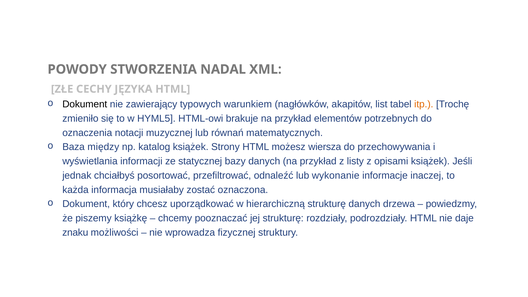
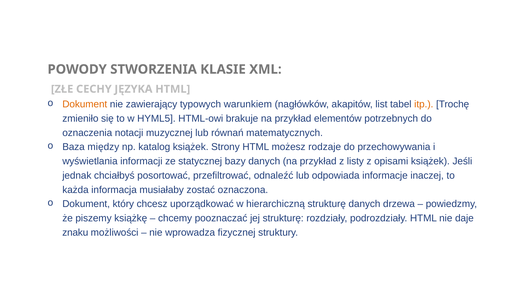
NADAL: NADAL -> KLASIE (223, 69)
Dokument colour: black -> orange (85, 104)
wiersza: wiersza -> rodzaje (325, 147)
wykonanie: wykonanie -> odpowiada (336, 176)
